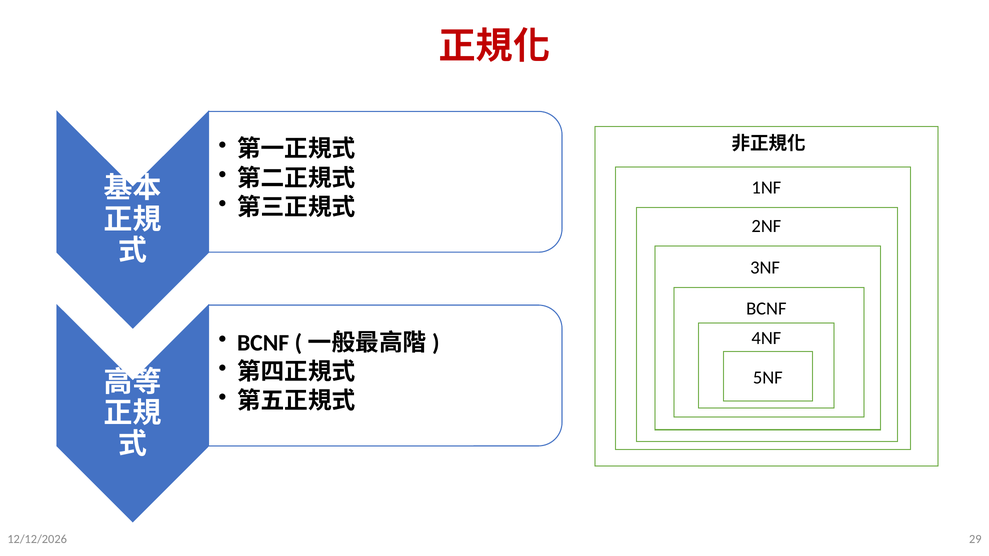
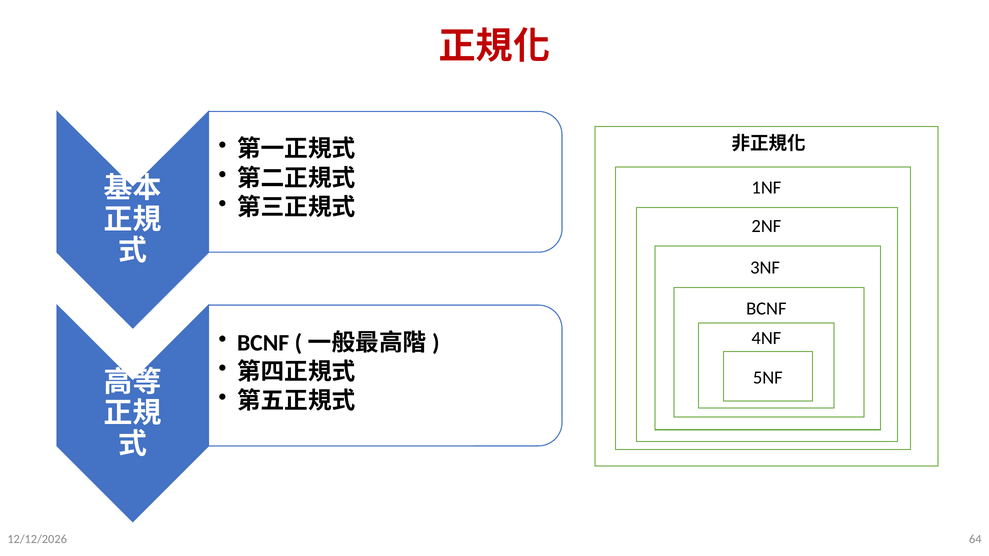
29: 29 -> 64 (975, 539)
